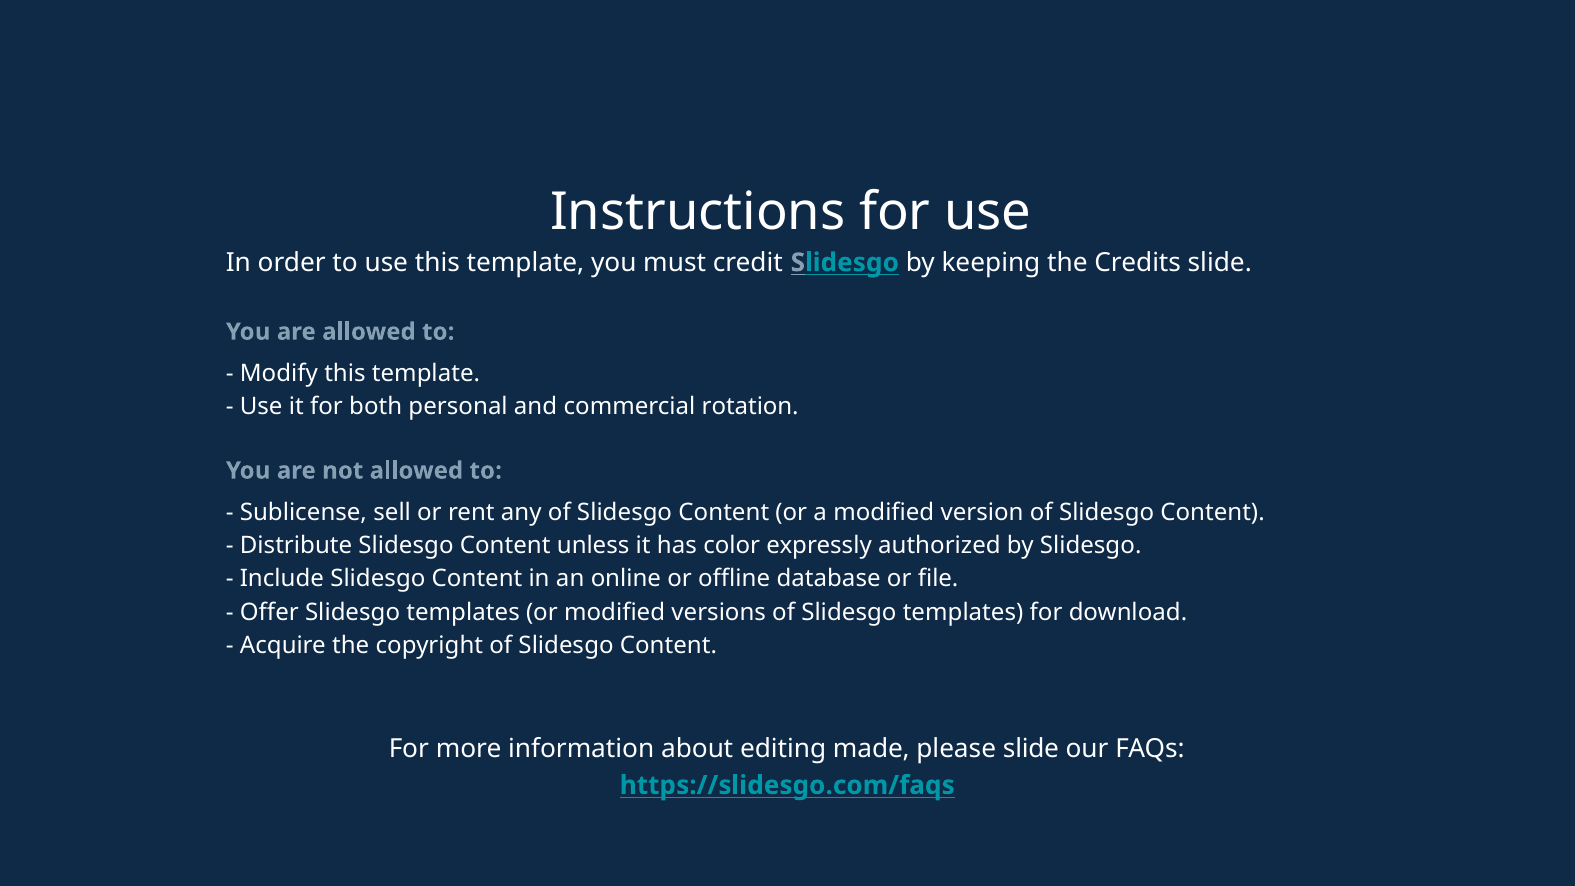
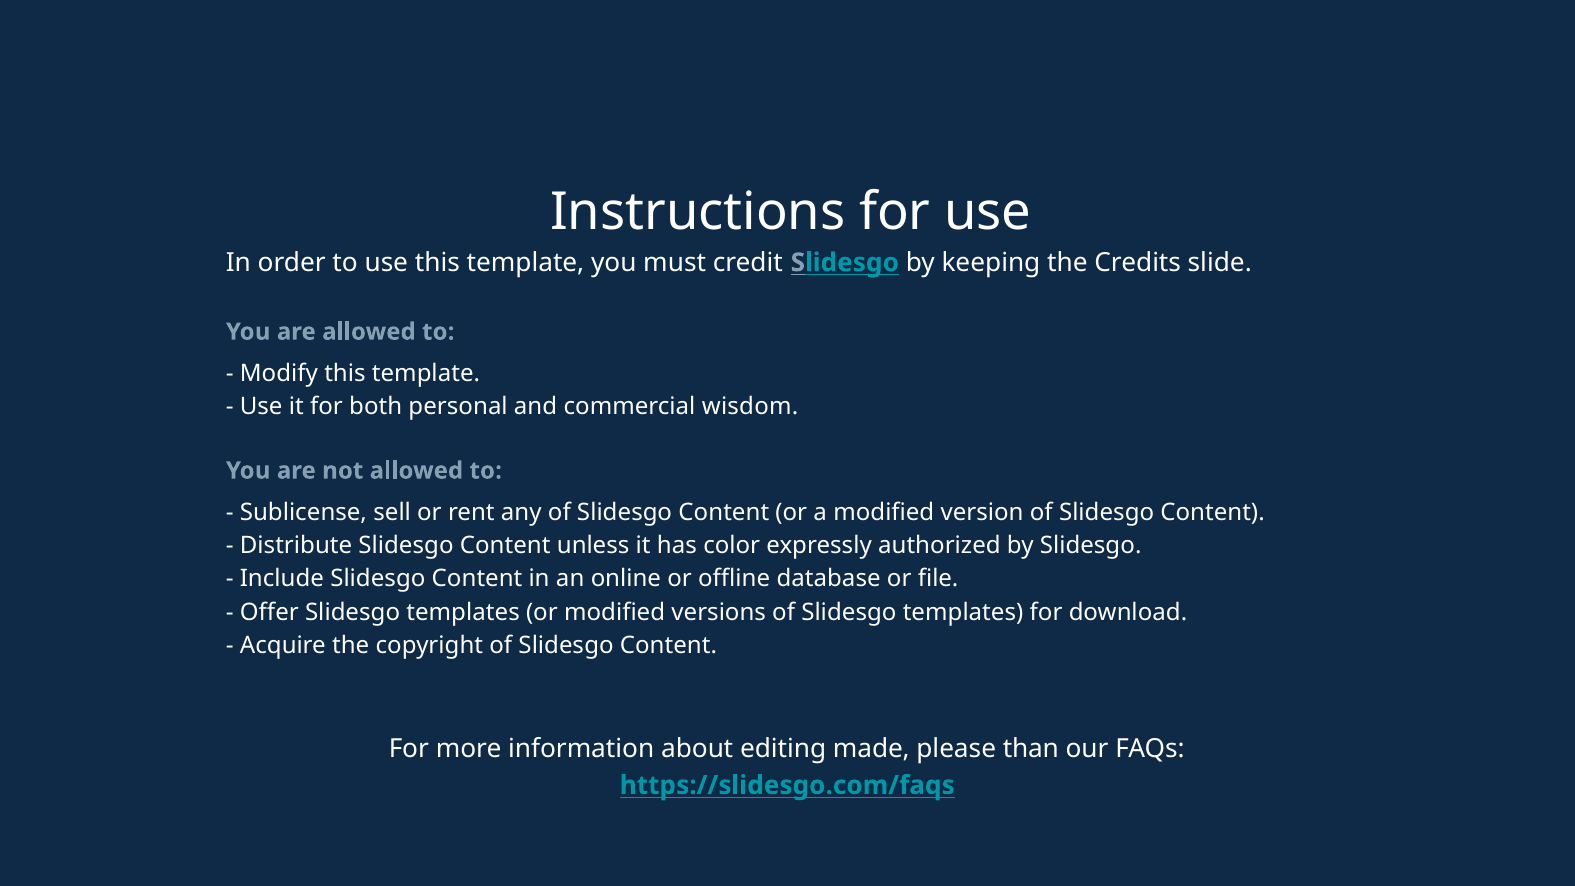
rotation: rotation -> wisdom (750, 407)
please slide: slide -> than (1031, 748)
